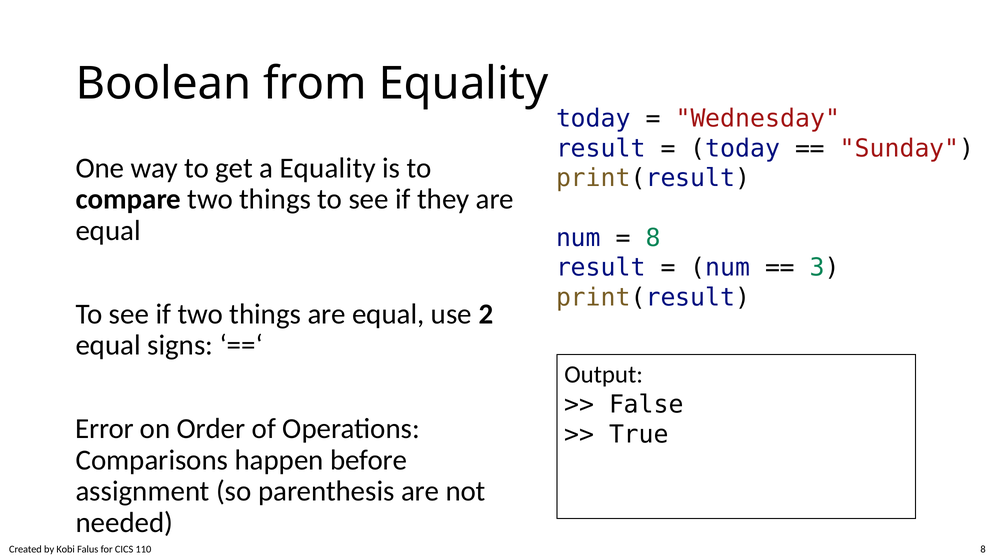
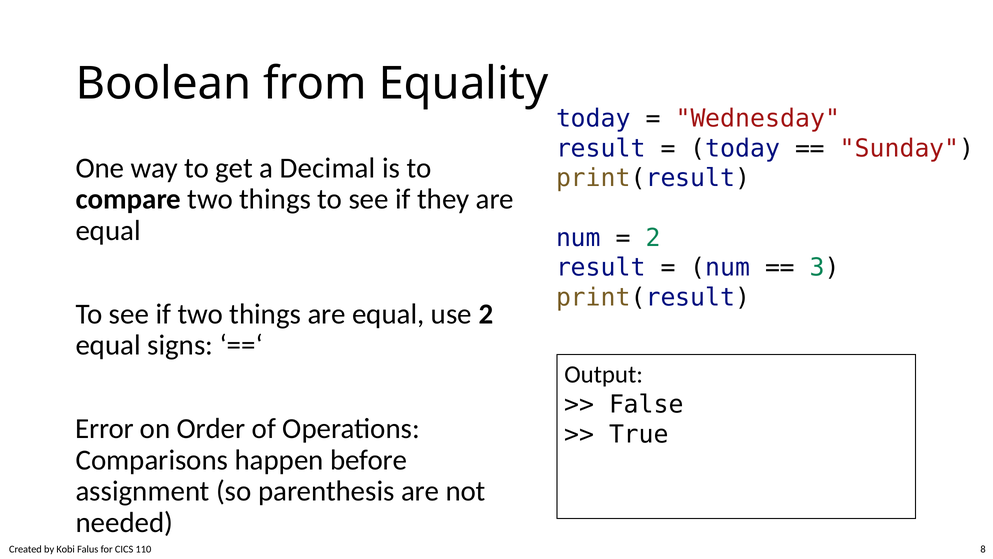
a Equality: Equality -> Decimal (328, 168)
8: 8 -> 2 (653, 238)
